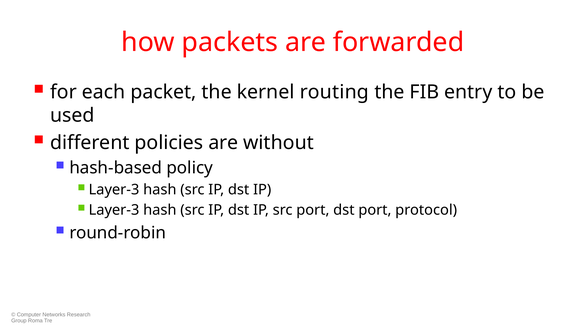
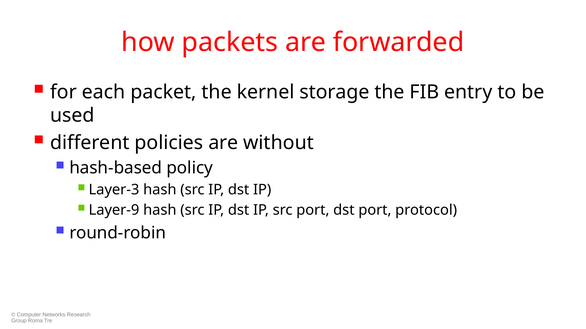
routing: routing -> storage (334, 92)
Layer-3: Layer-3 -> Layer-9 (114, 211)
